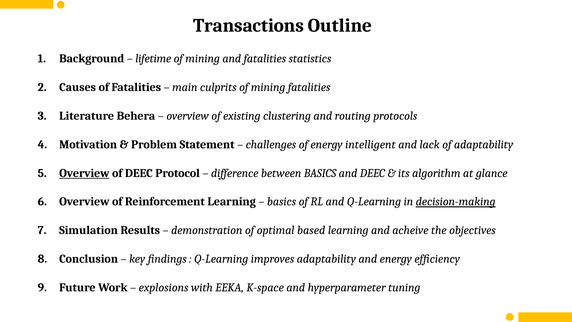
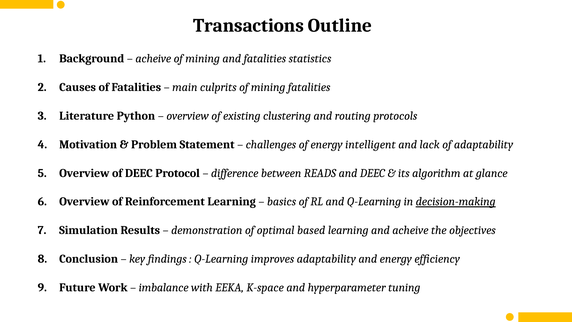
lifetime: lifetime -> acheive (153, 58)
Behera: Behera -> Python (136, 116)
Overview underline: present -> none (84, 173)
between BASICS: BASICS -> READS (320, 173)
explosions: explosions -> imbalance (164, 287)
